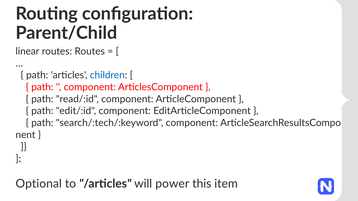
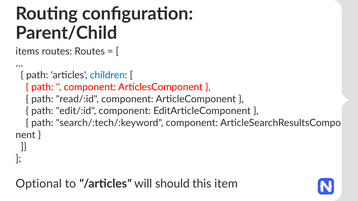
linear: linear -> items (27, 51)
power: power -> should (172, 184)
